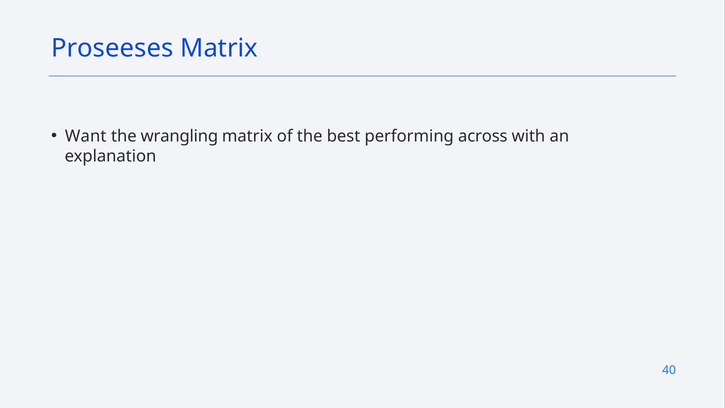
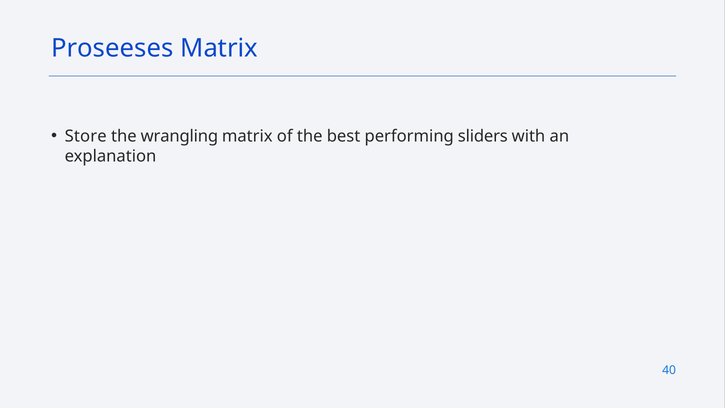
Want: Want -> Store (86, 136)
across: across -> sliders (483, 136)
